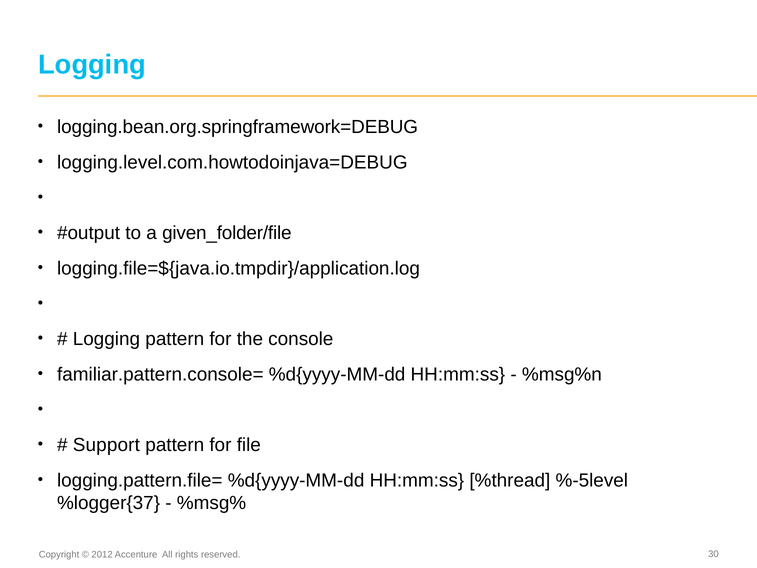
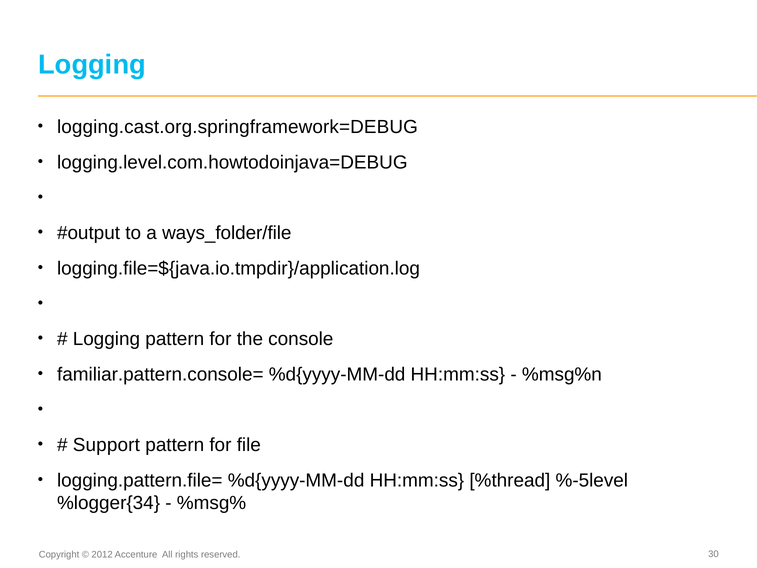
logging.bean.org.springframework=DEBUG: logging.bean.org.springframework=DEBUG -> logging.cast.org.springframework=DEBUG (237, 127)
given_folder/file: given_folder/file -> ways_folder/file (227, 233)
%logger{37: %logger{37 -> %logger{34 (109, 503)
